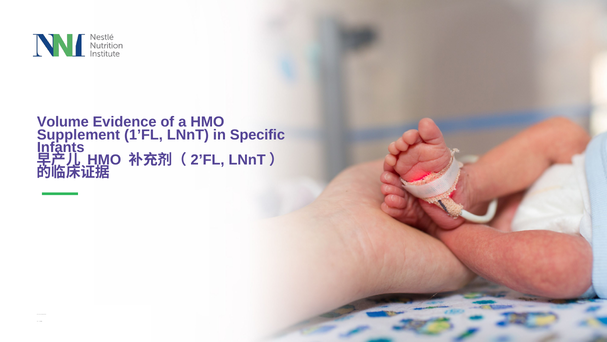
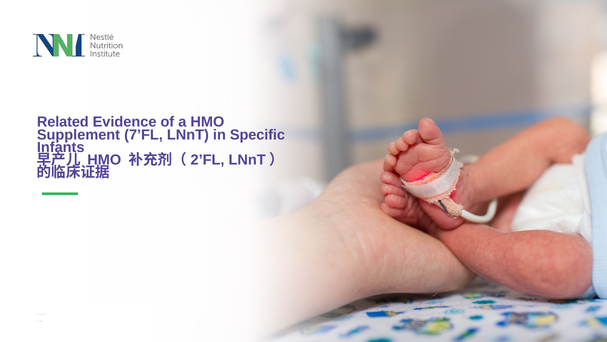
Volume: Volume -> Related (63, 122)
1’FL: 1’FL -> 7’FL (144, 135)
